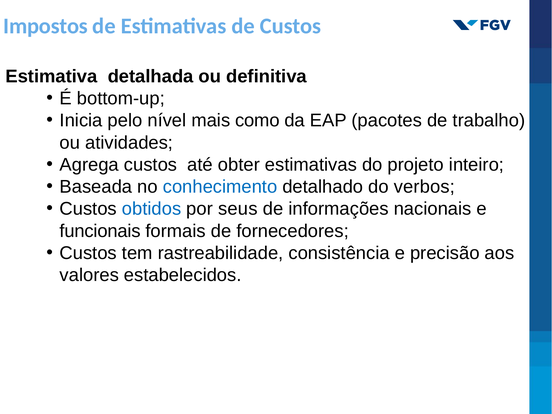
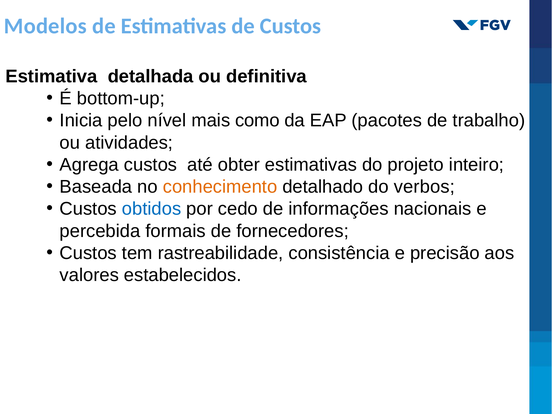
Impostos: Impostos -> Modelos (45, 26)
conhecimento colour: blue -> orange (220, 187)
seus: seus -> cedo (238, 209)
funcionais: funcionais -> percebida (100, 231)
